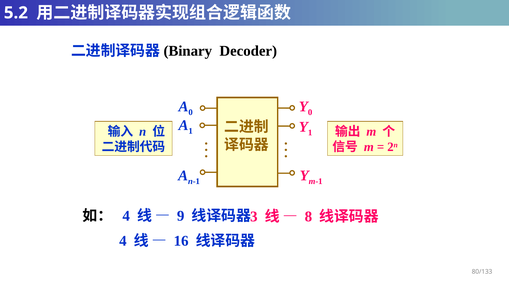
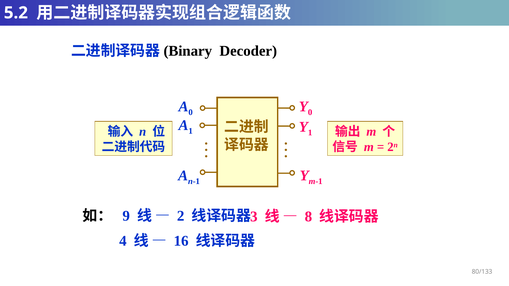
4: 4 -> 9 (126, 216)
9: 9 -> 2 (181, 216)
